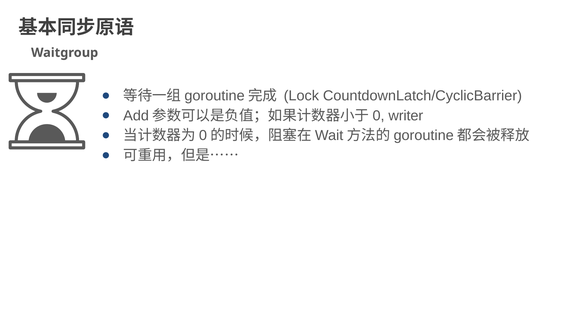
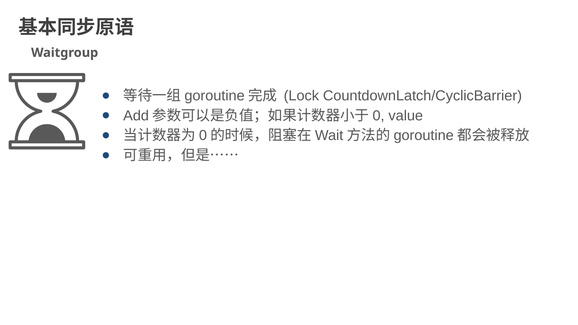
writer: writer -> value (406, 116)
